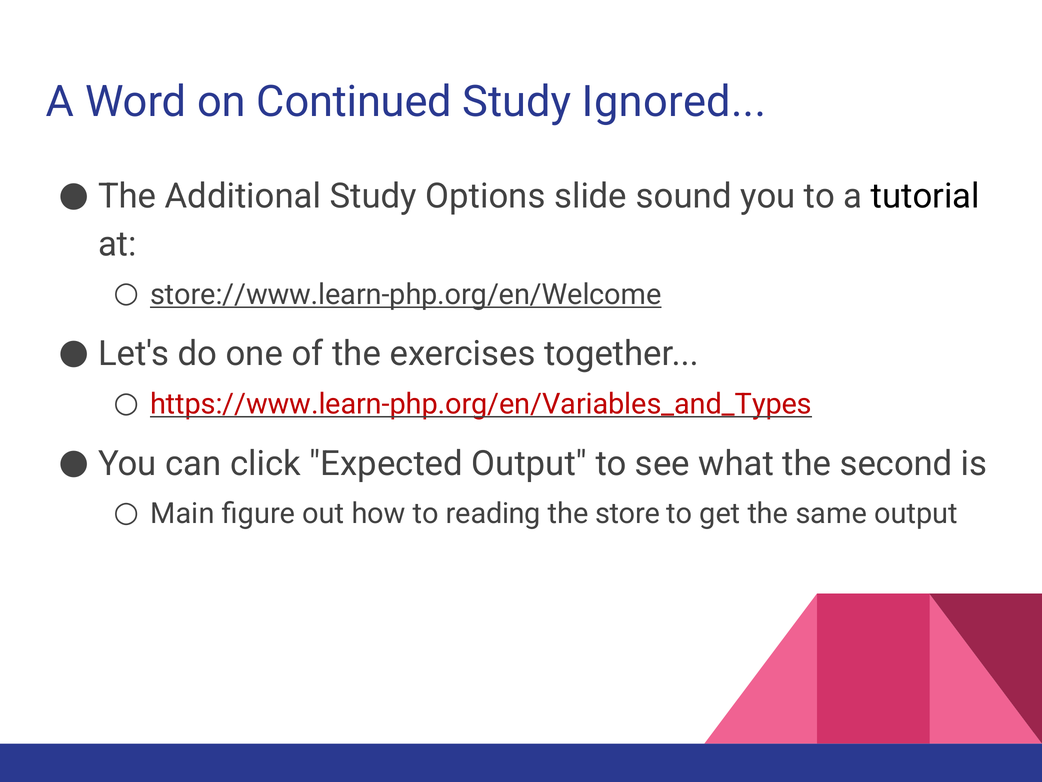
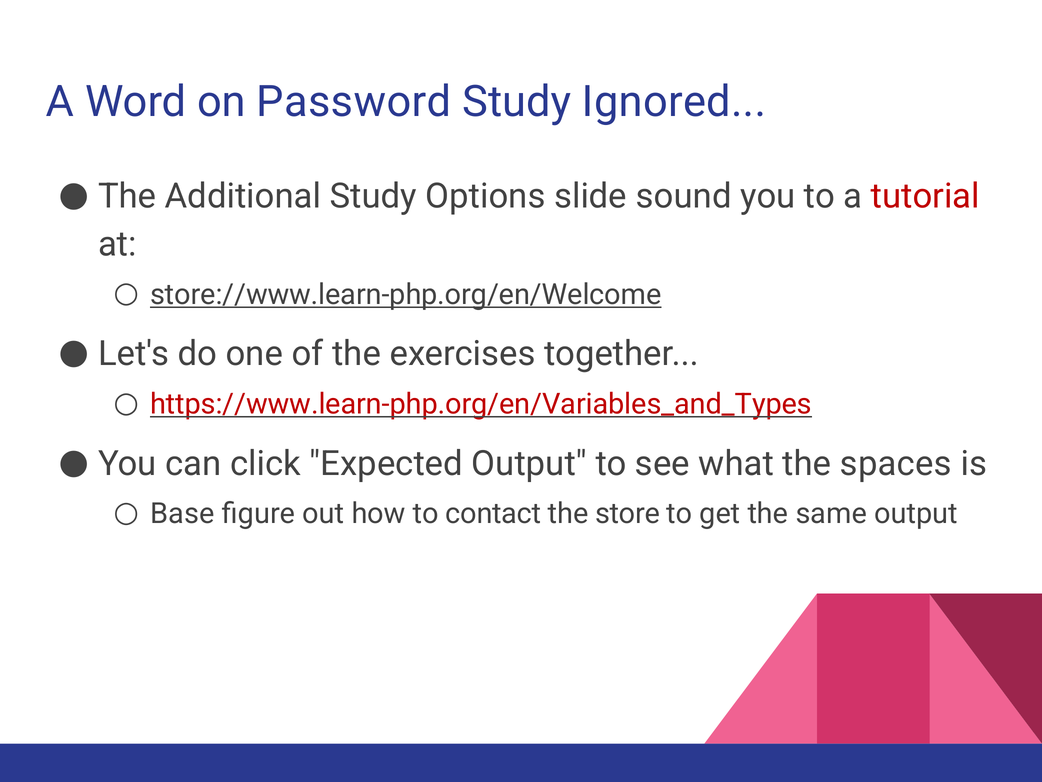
Continued: Continued -> Password (354, 102)
tutorial colour: black -> red (925, 196)
second: second -> spaces (896, 463)
Main: Main -> Base (182, 514)
reading: reading -> contact (493, 514)
